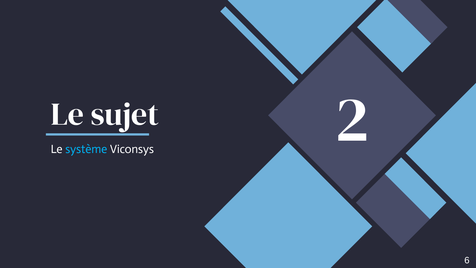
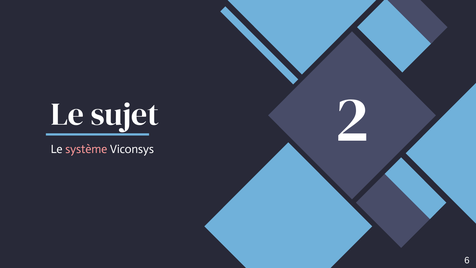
système colour: light blue -> pink (86, 149)
